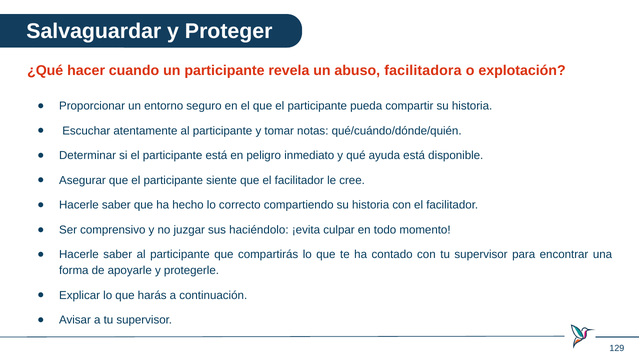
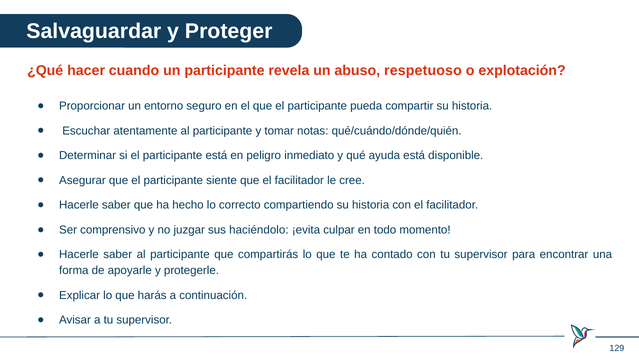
facilitadora: facilitadora -> respetuoso (423, 70)
